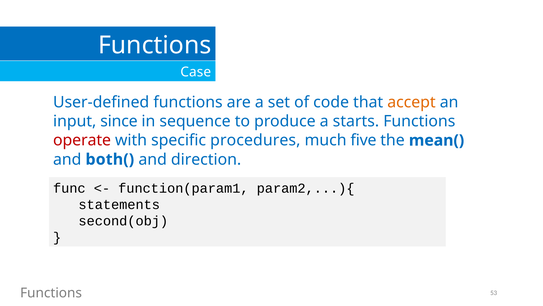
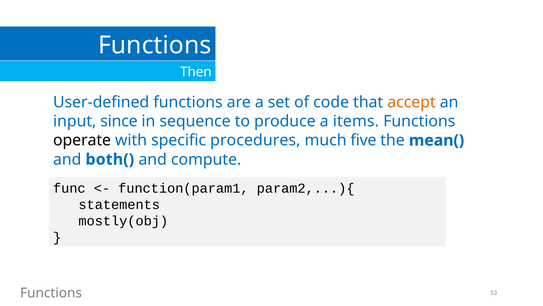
Case: Case -> Then (196, 72)
starts: starts -> items (356, 121)
operate colour: red -> black (82, 140)
direction: direction -> compute (206, 159)
second(obj: second(obj -> mostly(obj (123, 220)
